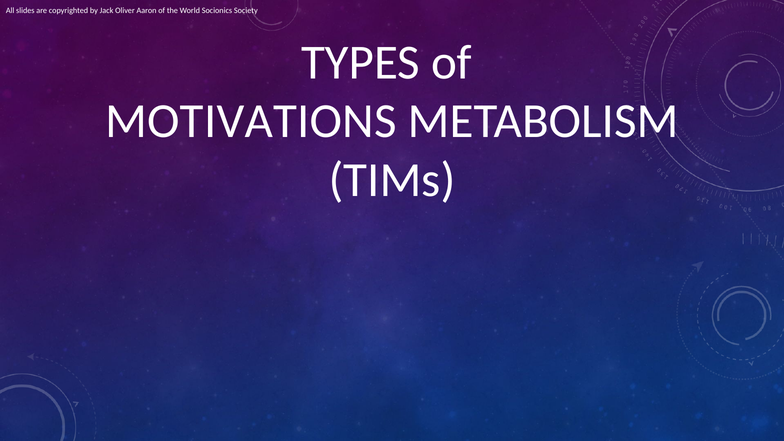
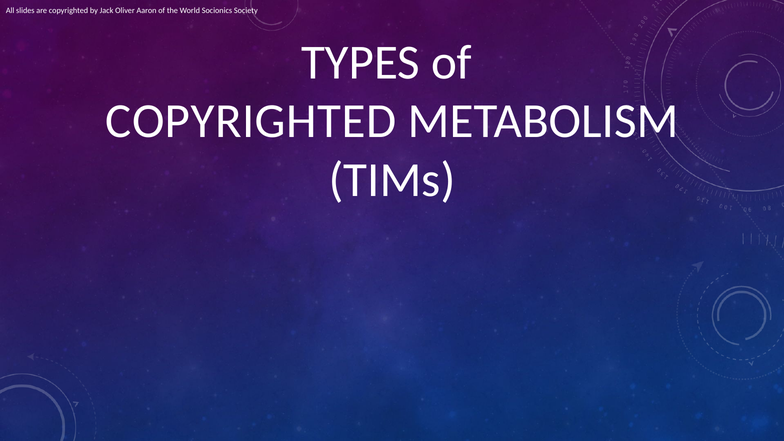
MOTIVATIONS: MOTIVATIONS -> COPYRIGHTED (251, 121)
